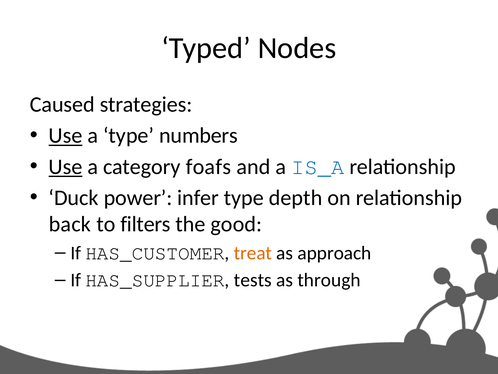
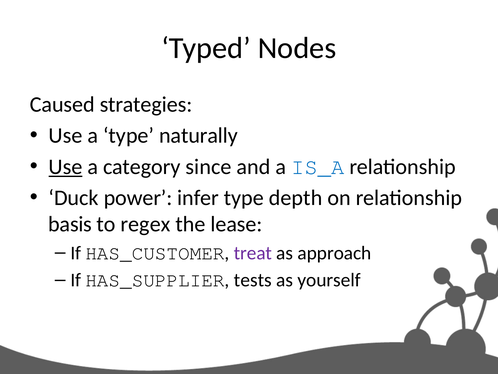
Use underline: present -> none (65, 135)
numbers: numbers -> naturally (198, 135)
foafs: foafs -> since (209, 166)
back: back -> basis (70, 224)
filters: filters -> regex (145, 224)
good: good -> lease (236, 224)
treat colour: orange -> purple (253, 253)
through: through -> yourself (329, 280)
